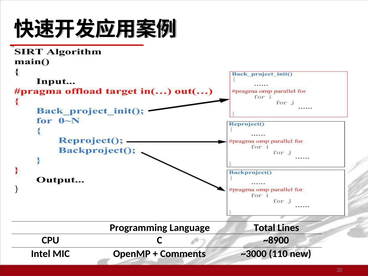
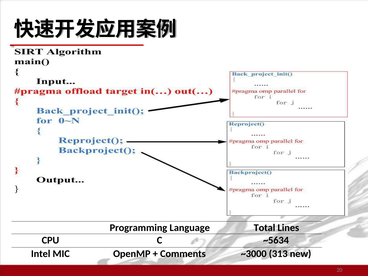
~8900: ~8900 -> ~5634 (276, 240)
110: 110 -> 313 (278, 254)
